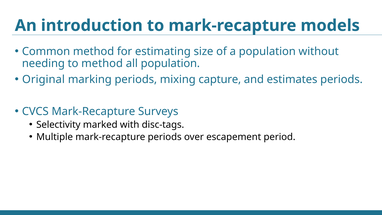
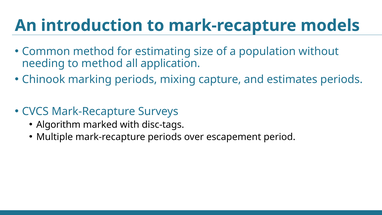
all population: population -> application (170, 63)
Original: Original -> Chinook (44, 79)
Selectivity: Selectivity -> Algorithm (58, 125)
